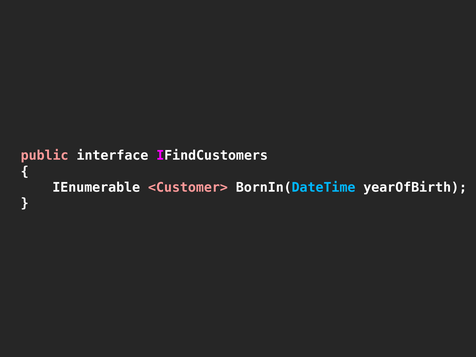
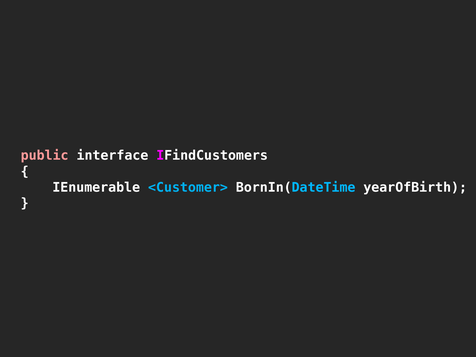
<Customer> colour: pink -> light blue (188, 187)
